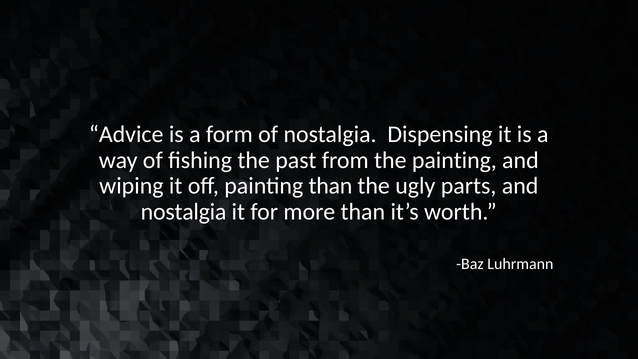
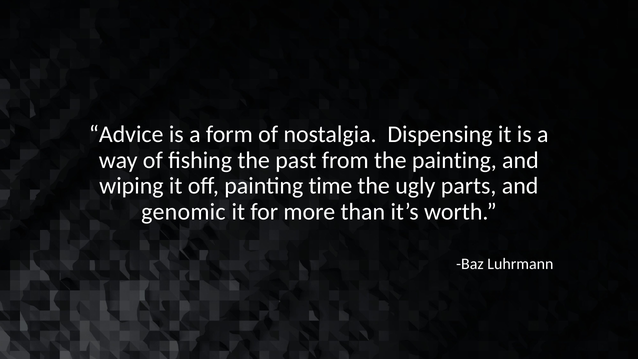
painting than: than -> time (330, 186)
nostalgia: nostalgia -> genomic (183, 212)
